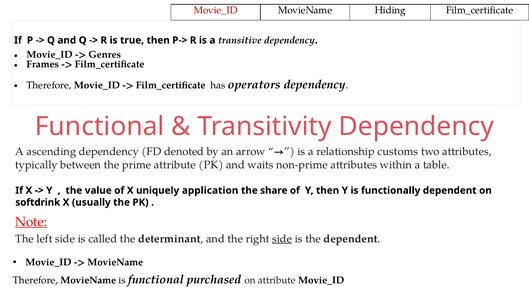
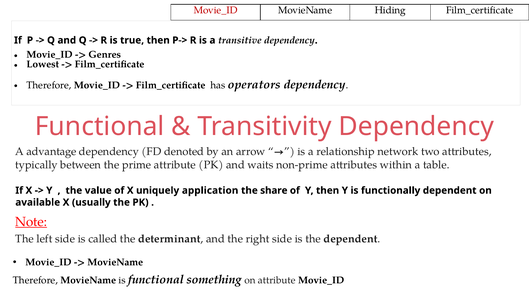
Frames: Frames -> Lowest (43, 64)
ascending: ascending -> advantage (52, 152)
customs: customs -> network (398, 152)
softdrink: softdrink -> available (38, 203)
side underline: present -> none (282, 239)
purchased: purchased -> something (214, 280)
